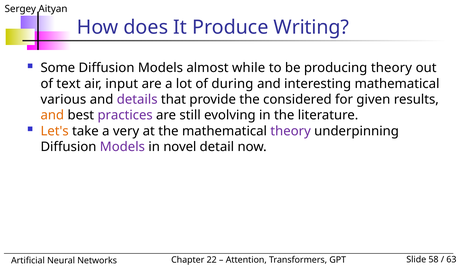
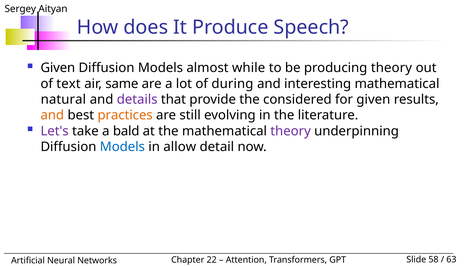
Writing: Writing -> Speech (311, 27)
Some: Some -> Given (58, 68)
input: input -> same (122, 84)
various: various -> natural (63, 100)
practices colour: purple -> orange (125, 115)
Let's colour: orange -> purple (55, 131)
very: very -> bald (126, 131)
Models colour: purple -> blue (122, 147)
novel: novel -> allow (180, 147)
